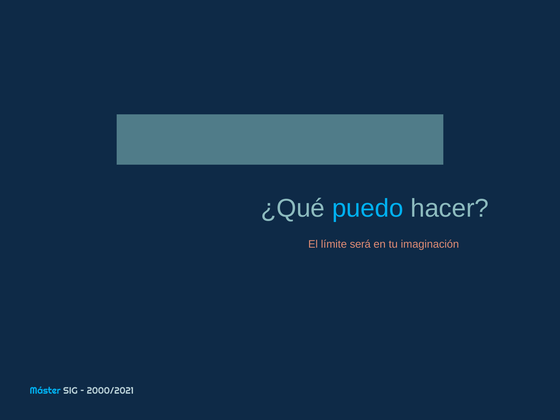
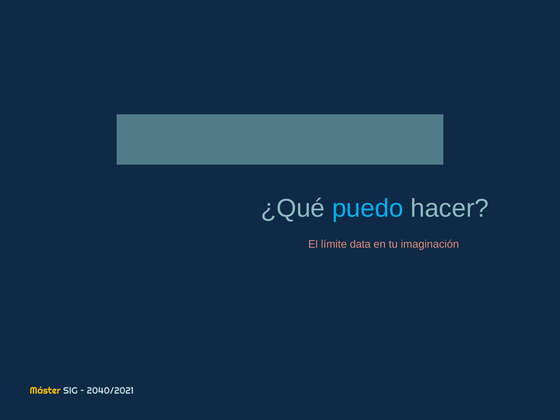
será: será -> data (360, 244)
Máster colour: light blue -> yellow (45, 391)
2000/2021: 2000/2021 -> 2040/2021 (110, 391)
